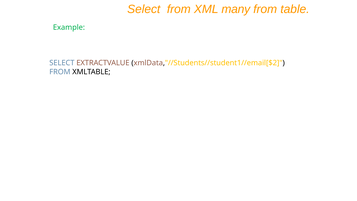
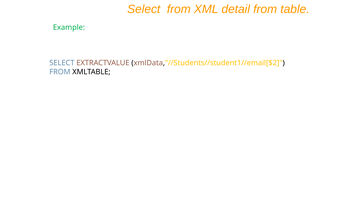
many: many -> detail (236, 9)
